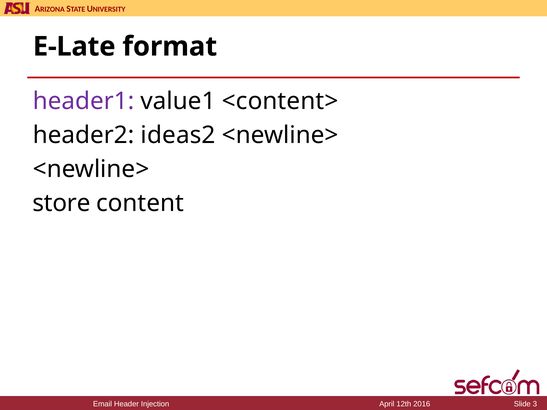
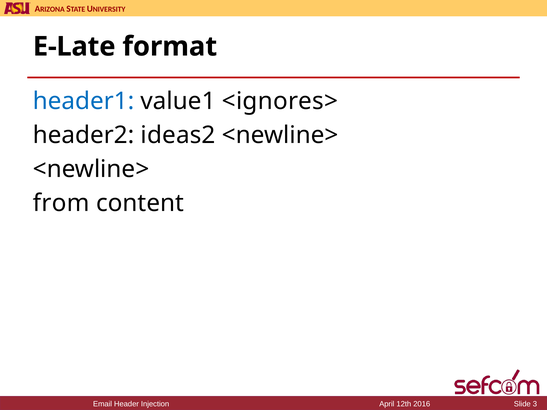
header1 colour: purple -> blue (84, 101)
<content>: <content> -> <ignores> (280, 101)
store: store -> from (61, 203)
